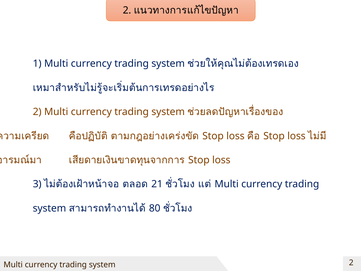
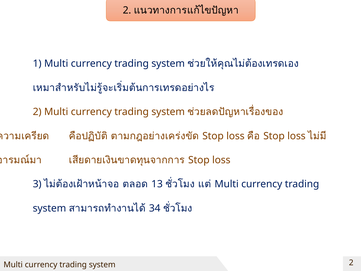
21: 21 -> 13 (157, 184)
80: 80 -> 34 (155, 208)
